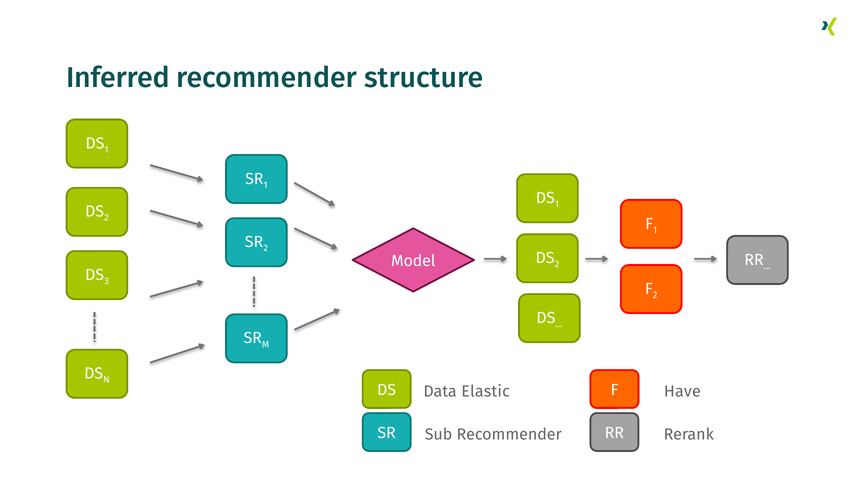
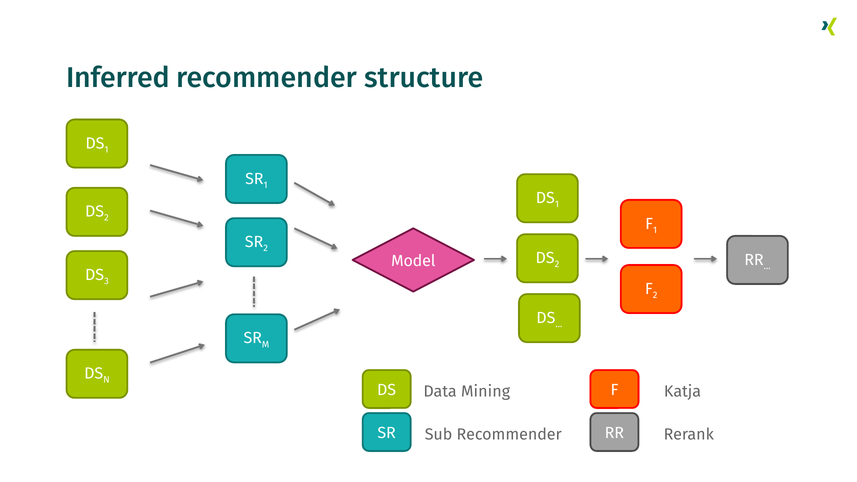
Elastic: Elastic -> Mining (486, 392)
Have: Have -> Katja (683, 392)
